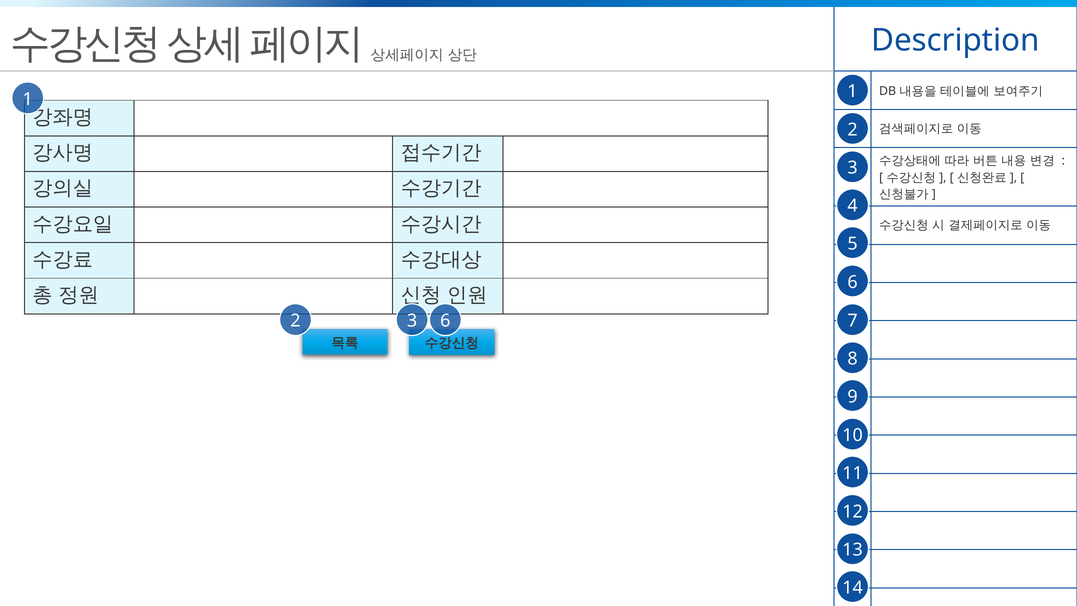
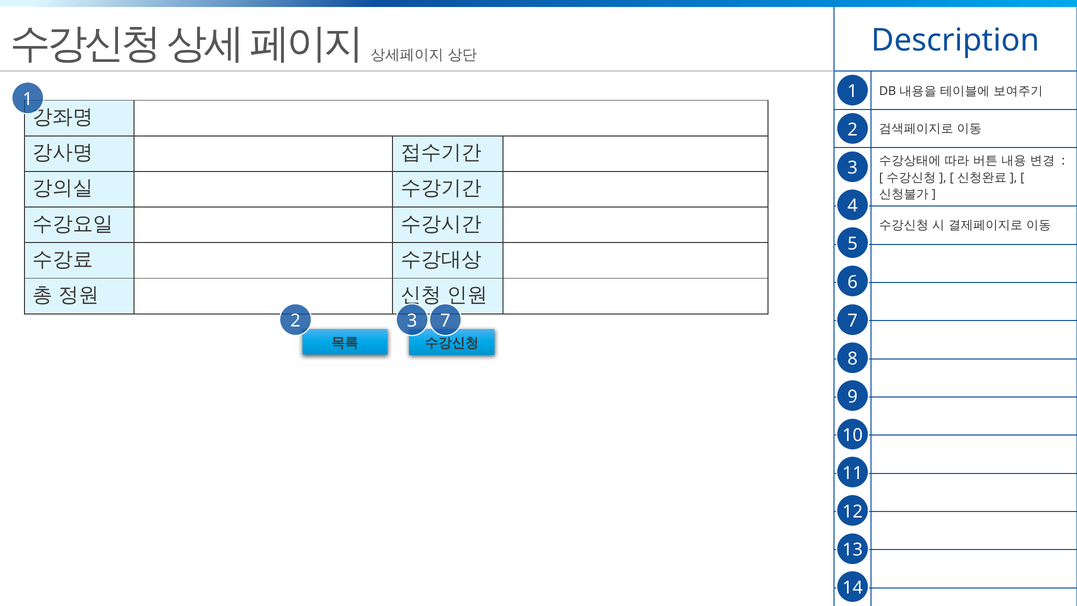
3 6: 6 -> 7 (445, 321)
